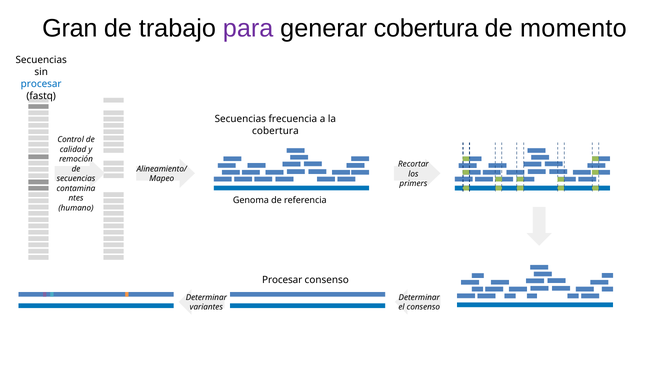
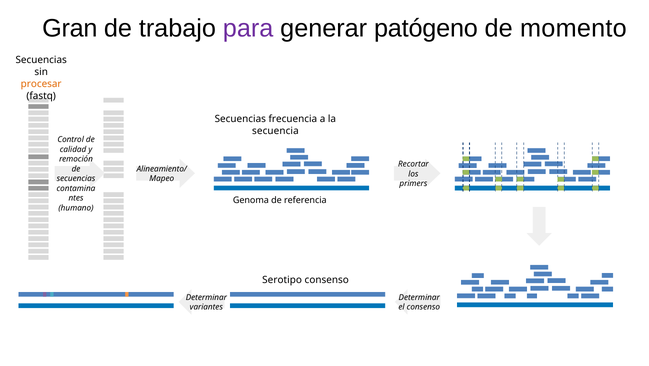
generar cobertura: cobertura -> patógeno (426, 28)
procesar colour: blue -> orange (41, 84)
cobertura: cobertura -> secuencia (275, 131)
Procesar: Procesar -> Serotipo (282, 280)
